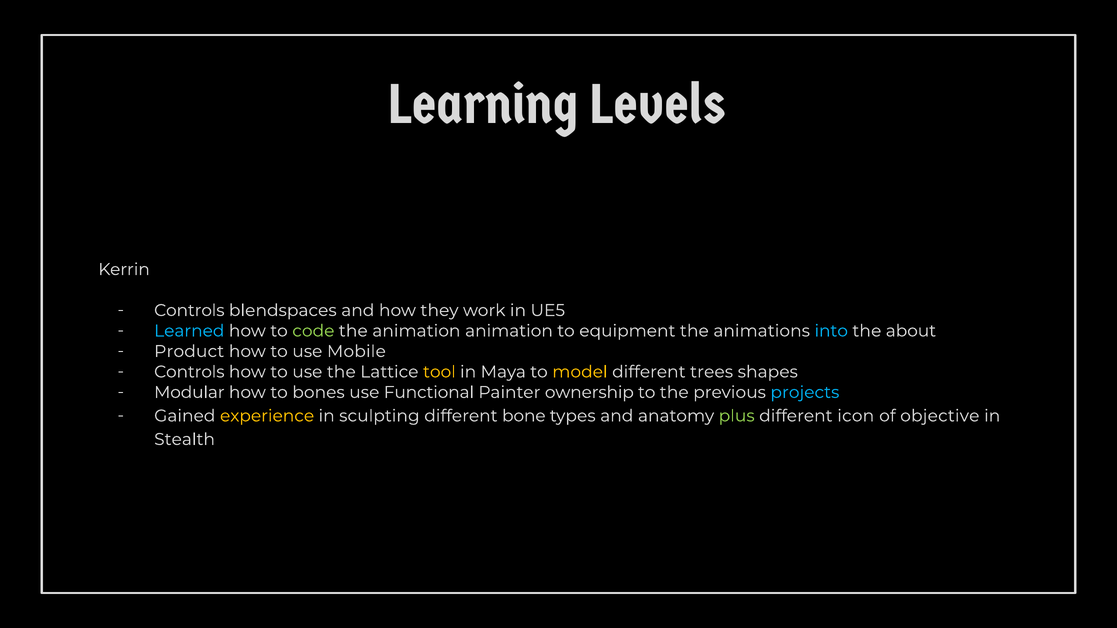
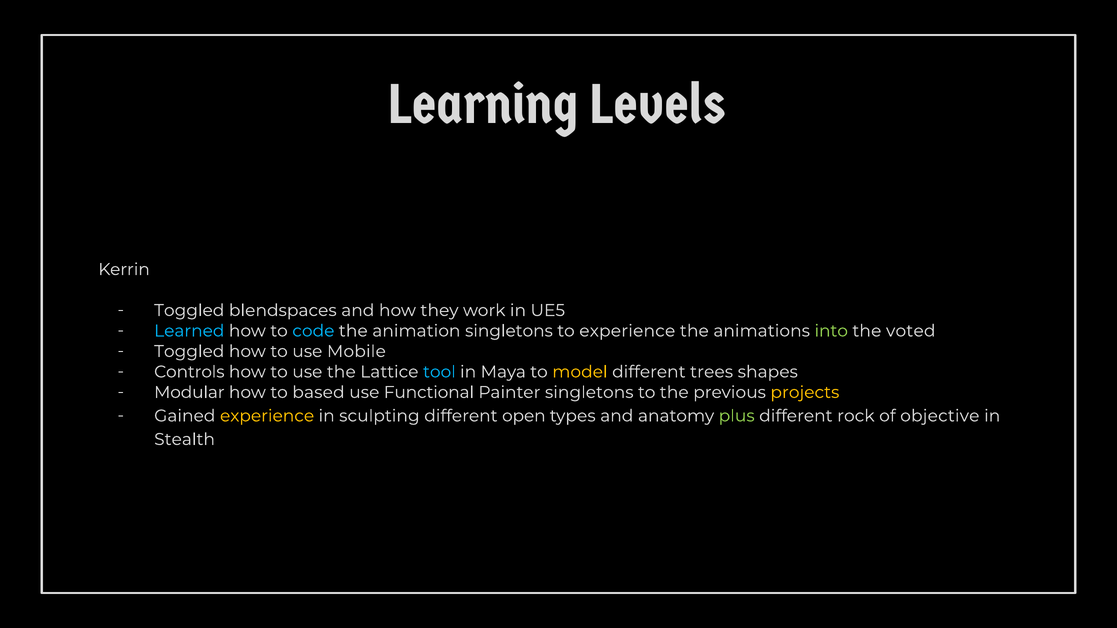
Controls: Controls -> Toggled (189, 311)
code colour: light green -> light blue (313, 331)
animation animation: animation -> singletons (509, 331)
to equipment: equipment -> experience (627, 331)
into colour: light blue -> light green (831, 331)
about: about -> voted (911, 331)
Product: Product -> Toggled (189, 352)
tool colour: yellow -> light blue (439, 372)
bones: bones -> based (318, 393)
Painter ownership: ownership -> singletons (589, 393)
projects colour: light blue -> yellow (805, 393)
bone: bone -> open (524, 416)
icon: icon -> rock (856, 416)
